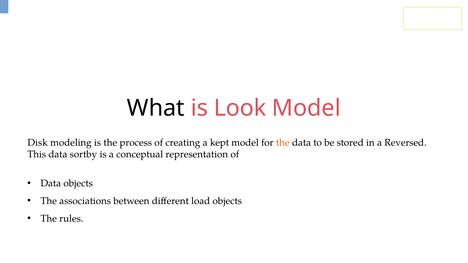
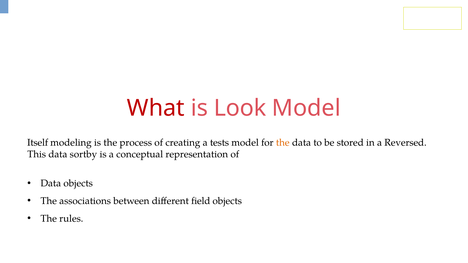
What colour: black -> red (156, 108)
Disk: Disk -> Itself (38, 143)
kept: kept -> tests (220, 143)
load: load -> field (201, 201)
